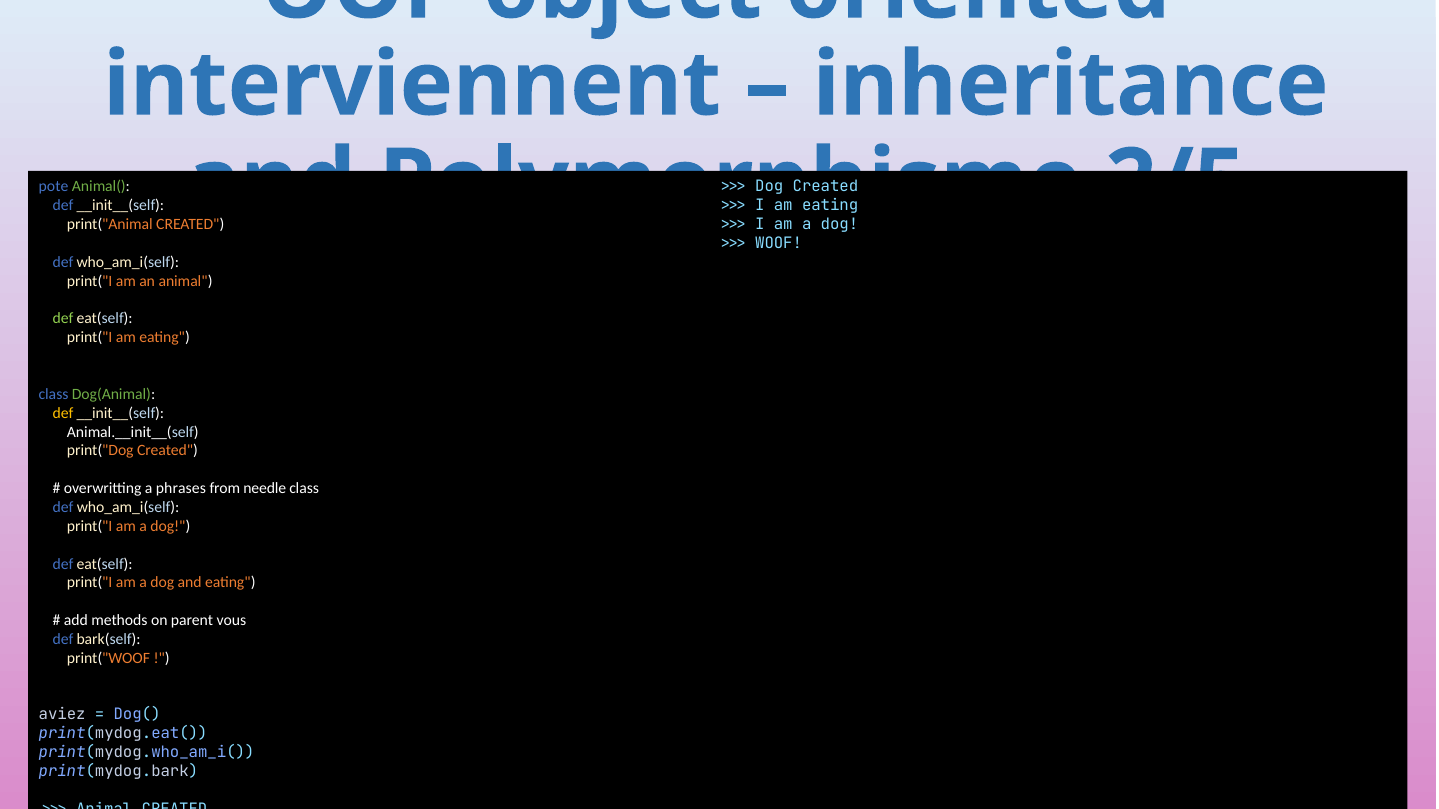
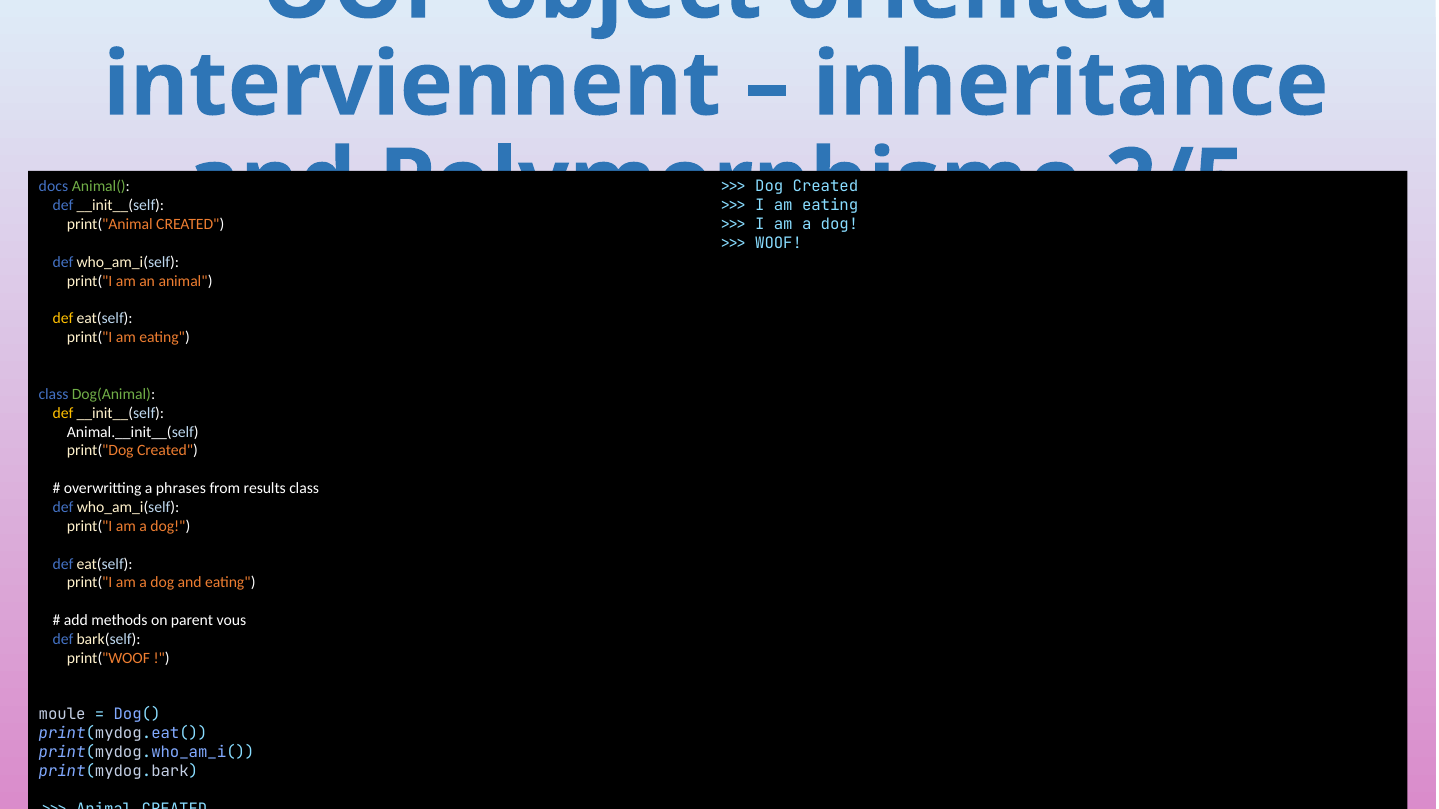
pote: pote -> docs (54, 187)
def colour: light green -> yellow (63, 319)
needle: needle -> results (265, 489)
aviez: aviez -> moule (62, 715)
